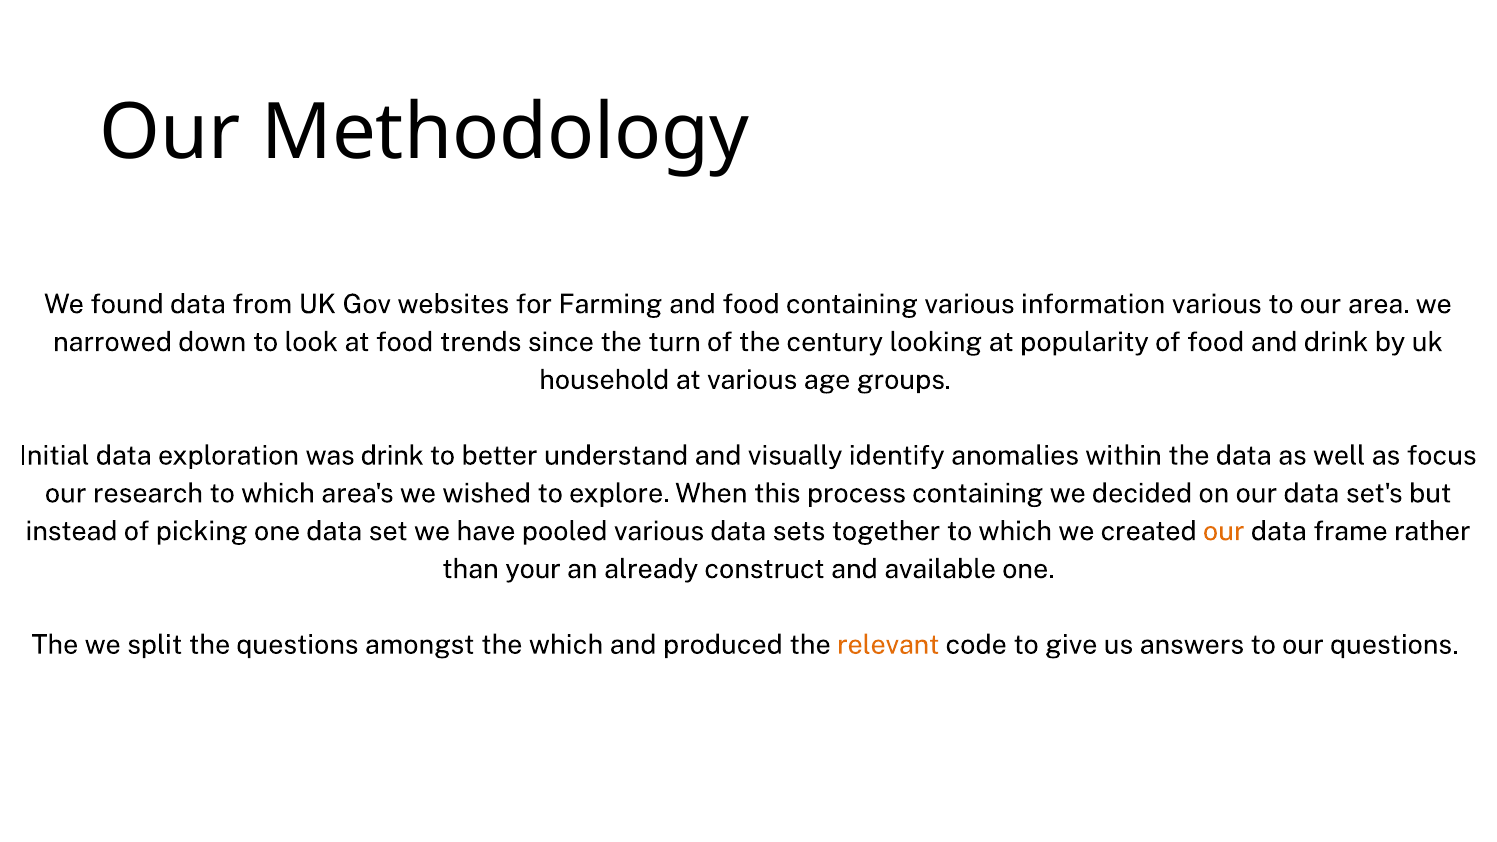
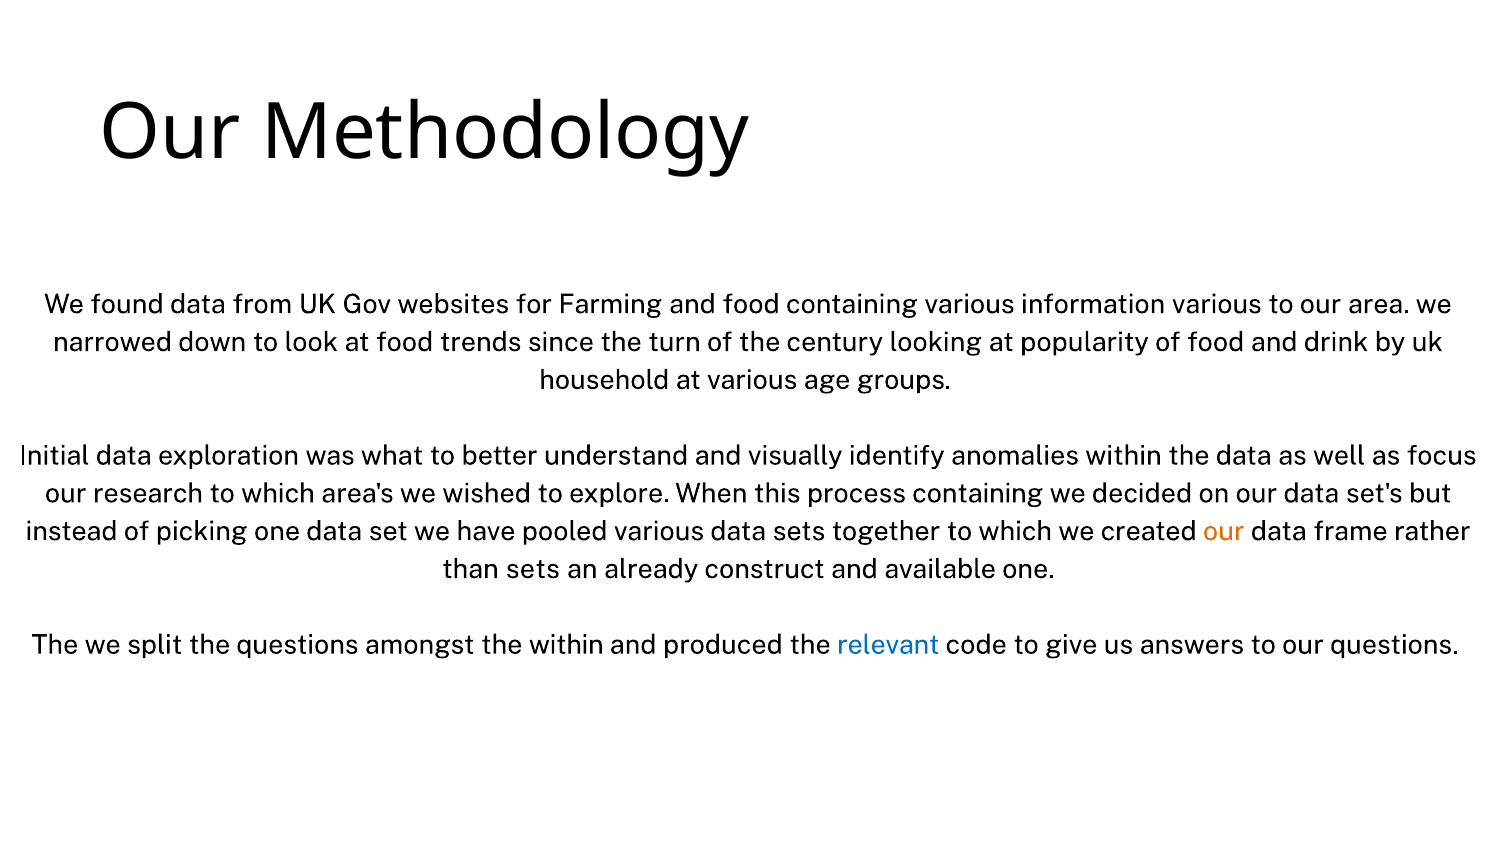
was drink: drink -> what (392, 456)
than your: your -> sets (533, 569)
the which: which -> within (566, 645)
relevant colour: orange -> blue (888, 645)
